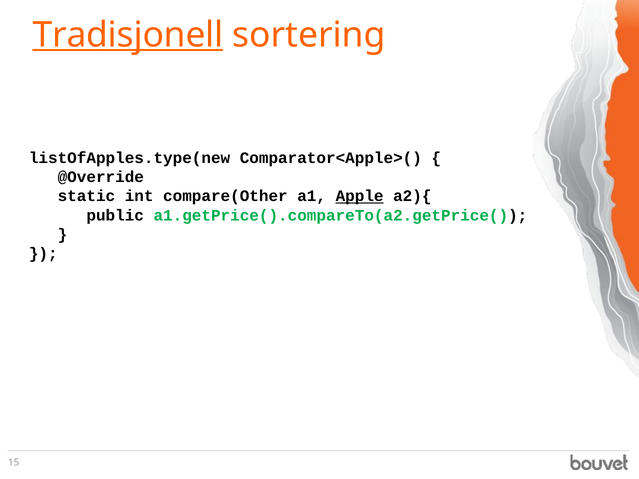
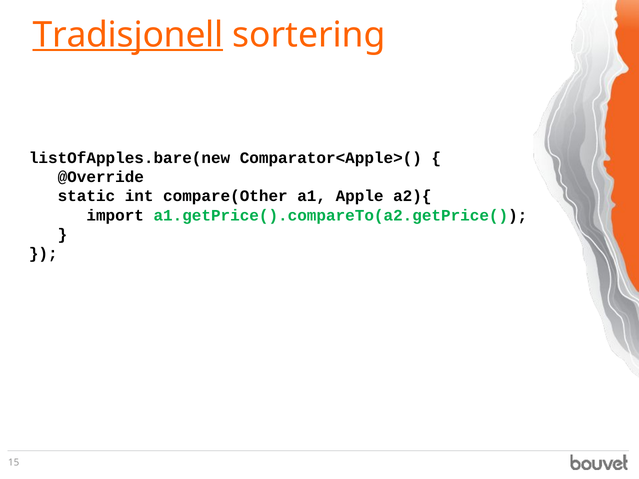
listOfApples.type(new: listOfApples.type(new -> listOfApples.bare(new (130, 158)
Apple underline: present -> none (360, 196)
public: public -> import (115, 215)
